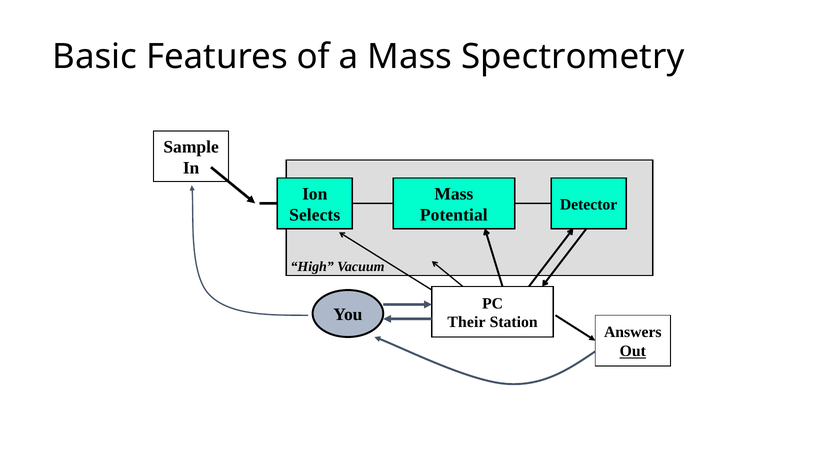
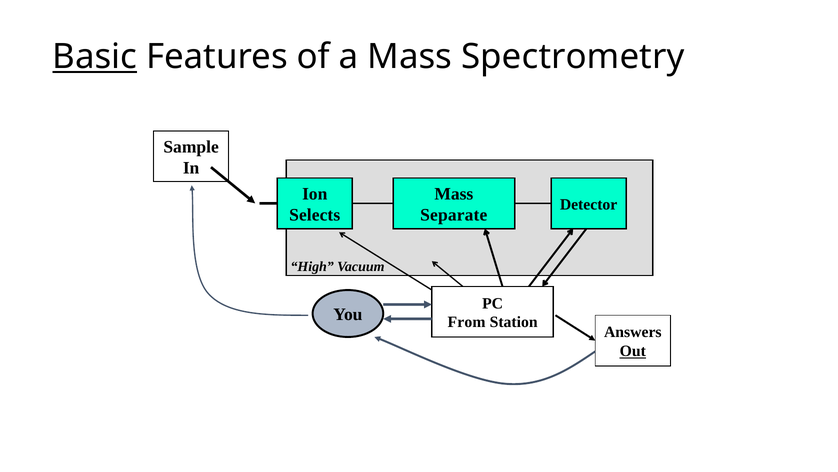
Basic underline: none -> present (95, 57)
Potential: Potential -> Separate (454, 215)
Their: Their -> From (467, 322)
